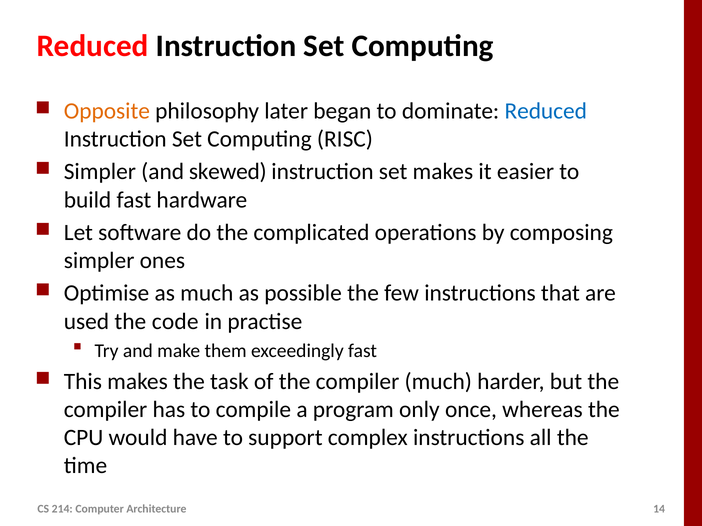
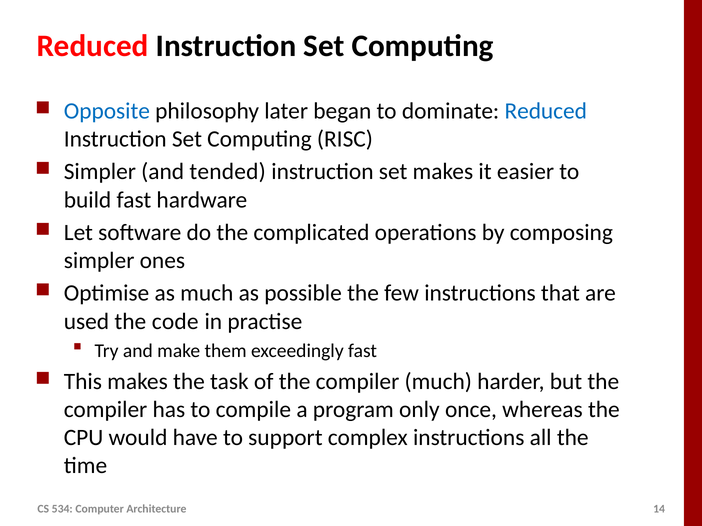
Opposite colour: orange -> blue (107, 111)
skewed: skewed -> tended (228, 172)
214: 214 -> 534 (62, 509)
